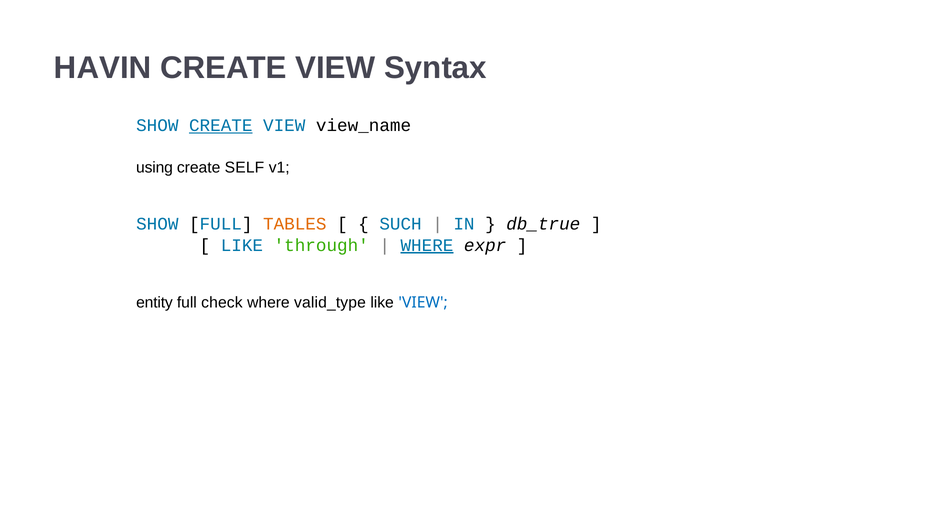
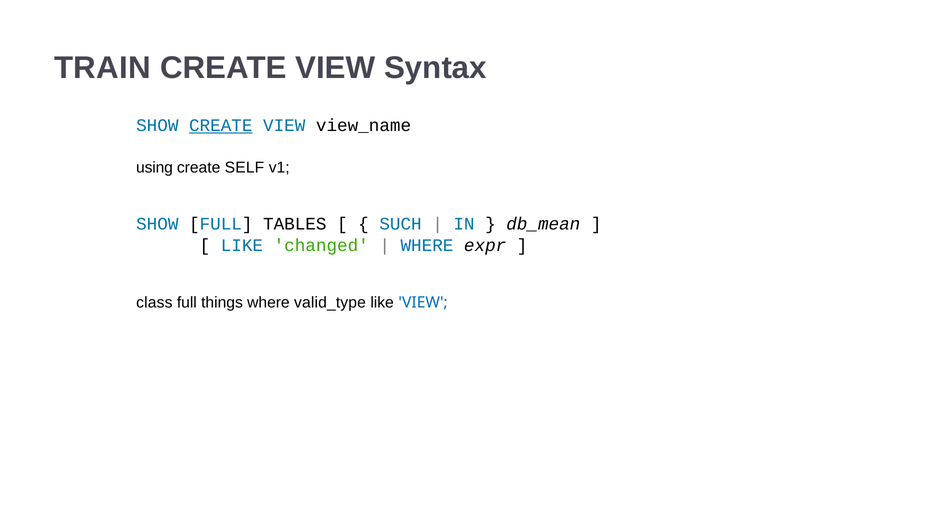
HAVIN: HAVIN -> TRAIN (102, 68)
TABLES colour: orange -> black (295, 224)
db_true: db_true -> db_mean (543, 224)
through: through -> changed (321, 245)
WHERE underline: present -> none (427, 245)
entity: entity -> class (154, 303)
check: check -> things (222, 303)
